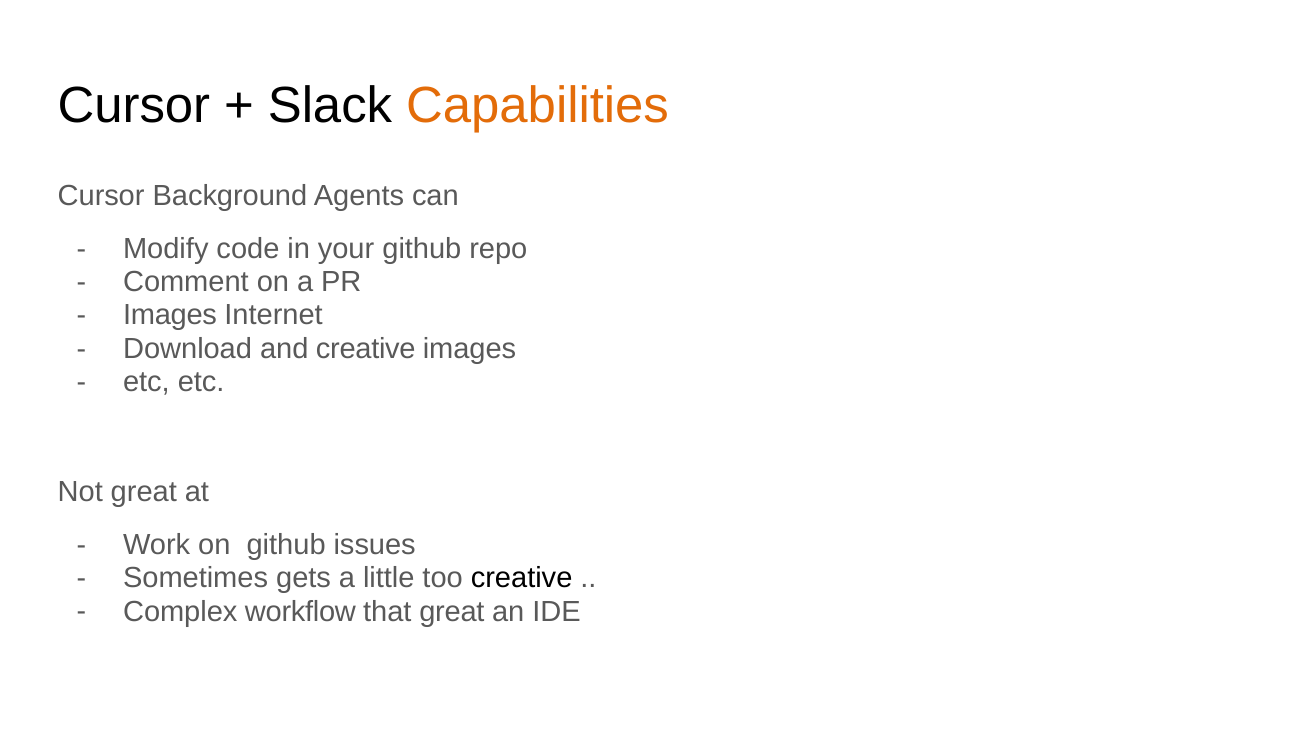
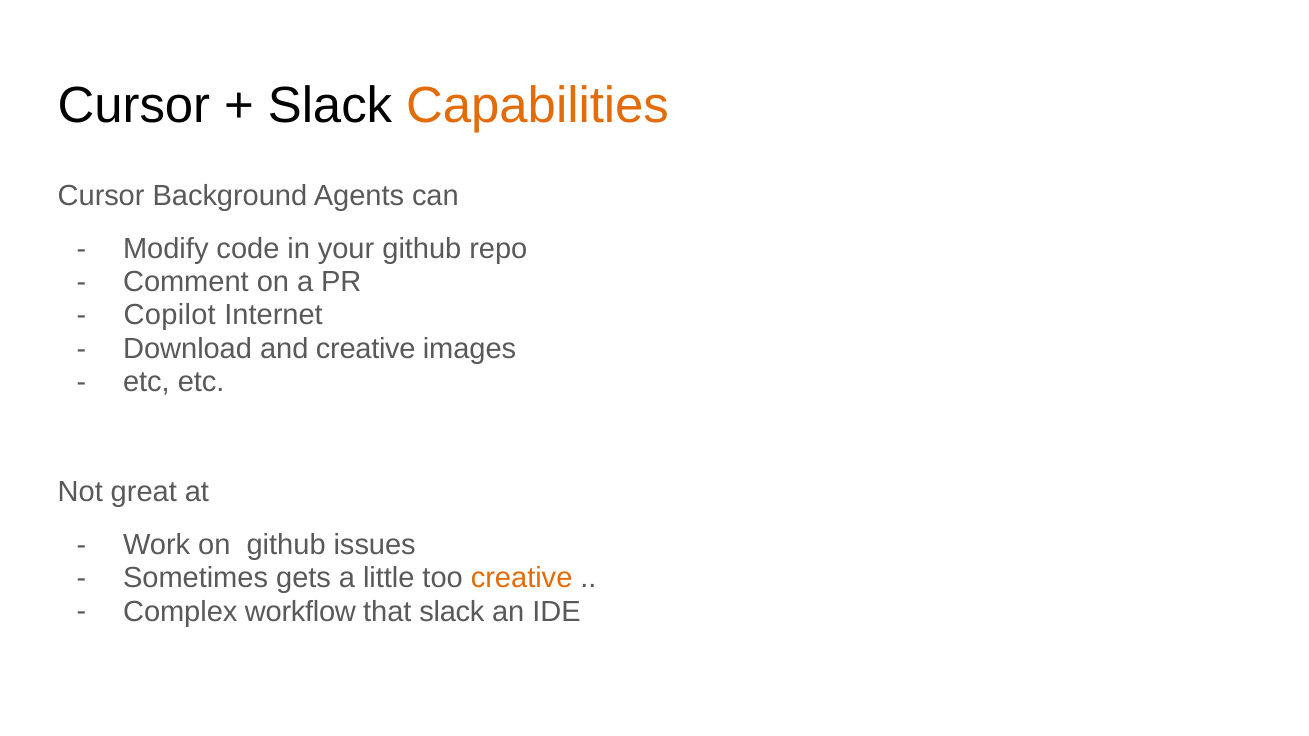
Images: Images -> Copilot (170, 315)
creative colour: black -> orange (522, 578)
that great: great -> slack (452, 612)
